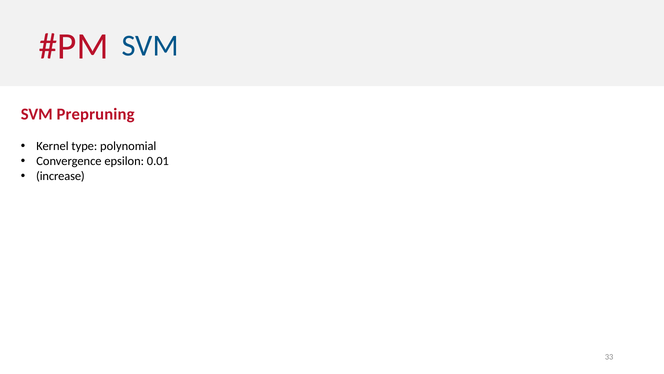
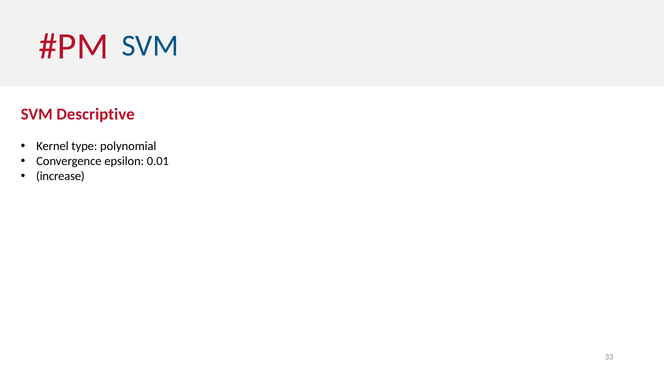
Prepruning: Prepruning -> Descriptive (96, 114)
